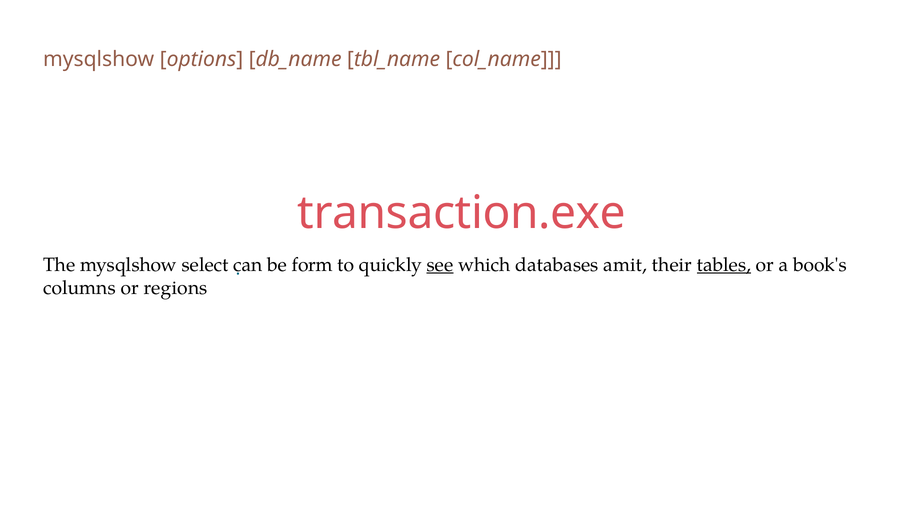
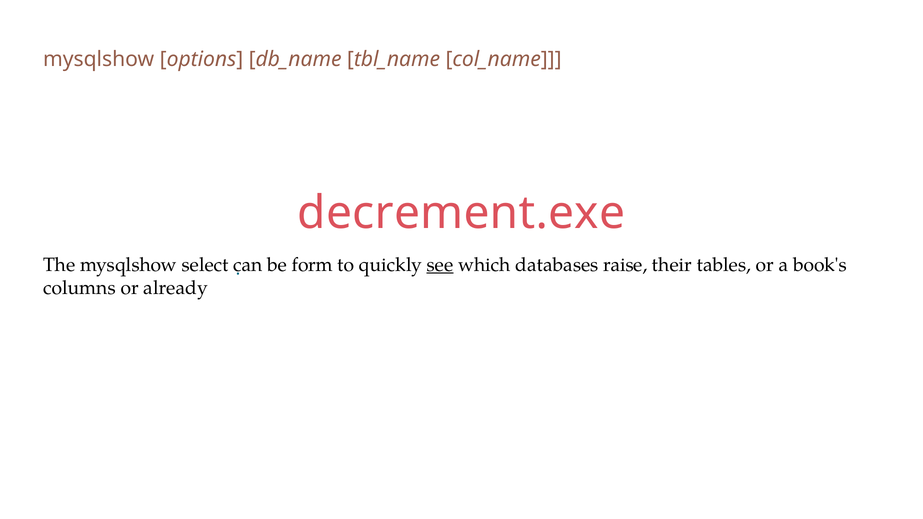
transaction.exe: transaction.exe -> decrement.exe (461, 213)
amit: amit -> raise (625, 265)
tables underline: present -> none (724, 265)
regions: regions -> already (176, 288)
